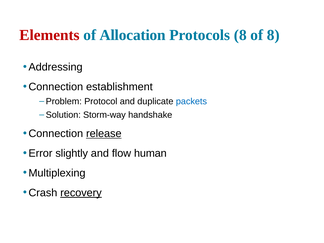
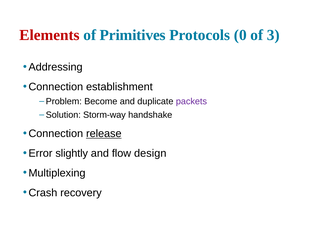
Allocation: Allocation -> Primitives (133, 35)
Protocols 8: 8 -> 0 (240, 35)
of 8: 8 -> 3 (273, 35)
Protocol: Protocol -> Become (101, 101)
packets colour: blue -> purple (191, 101)
human: human -> design (150, 153)
recovery underline: present -> none (81, 193)
